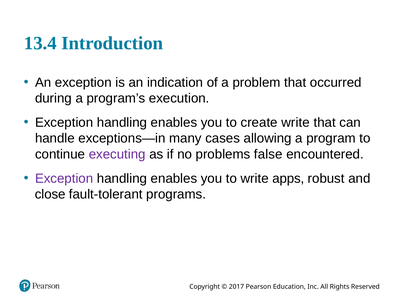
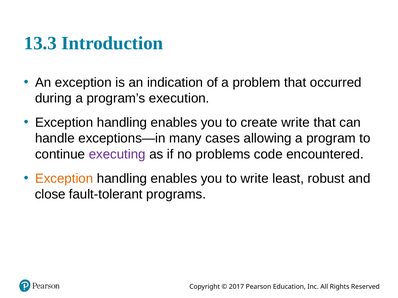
13.4: 13.4 -> 13.3 (40, 43)
false: false -> code (268, 154)
Exception colour: purple -> orange (64, 179)
apps: apps -> least (288, 179)
